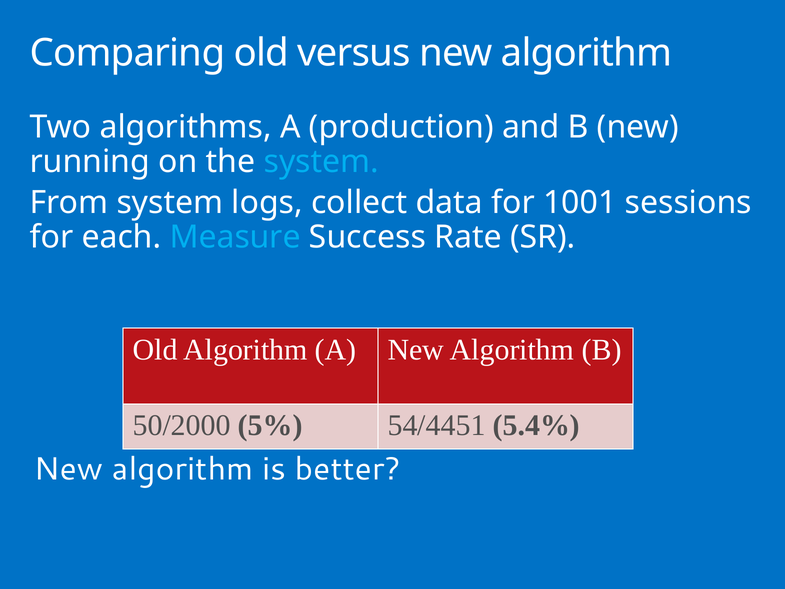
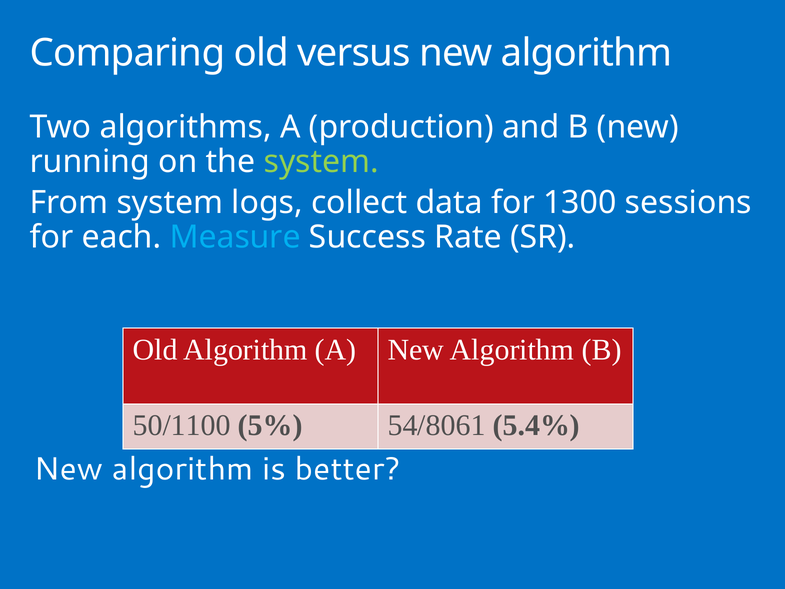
system colour: light blue -> light green (321, 162)
1001: 1001 -> 1300 (580, 203)
50/2000: 50/2000 -> 50/1100 (182, 425)
54/4451: 54/4451 -> 54/8061 (437, 425)
